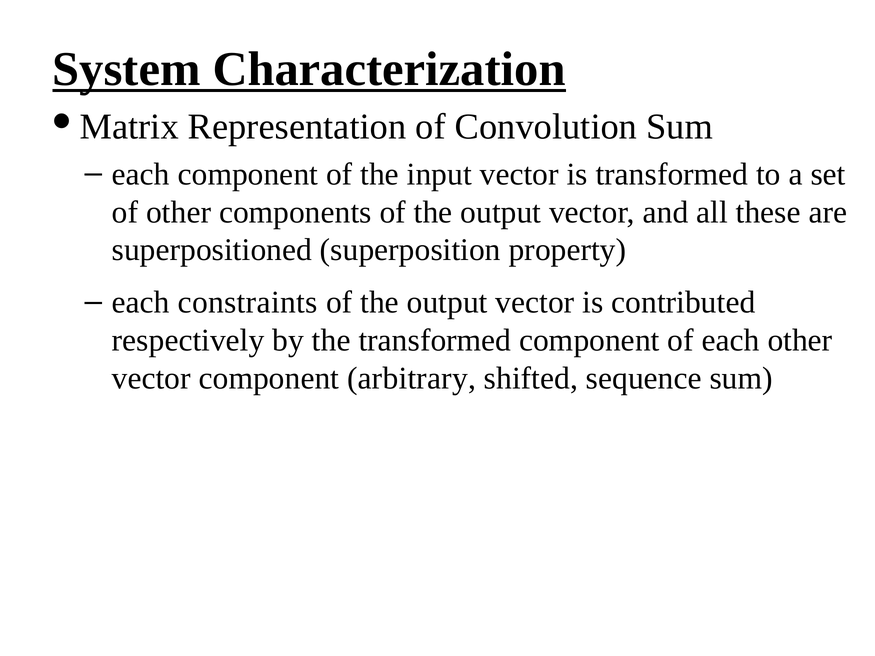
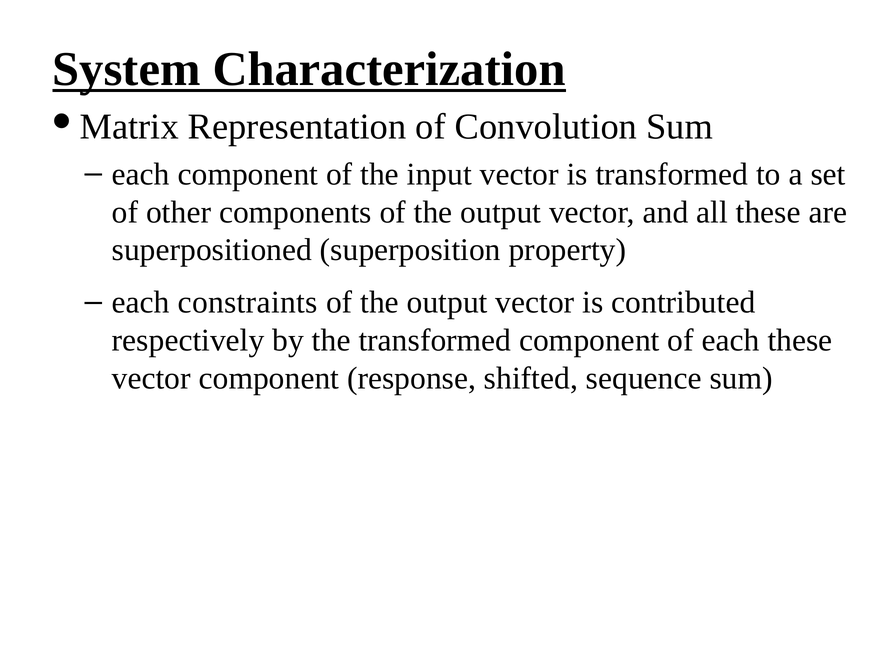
each other: other -> these (800, 341)
arbitrary: arbitrary -> response (412, 378)
